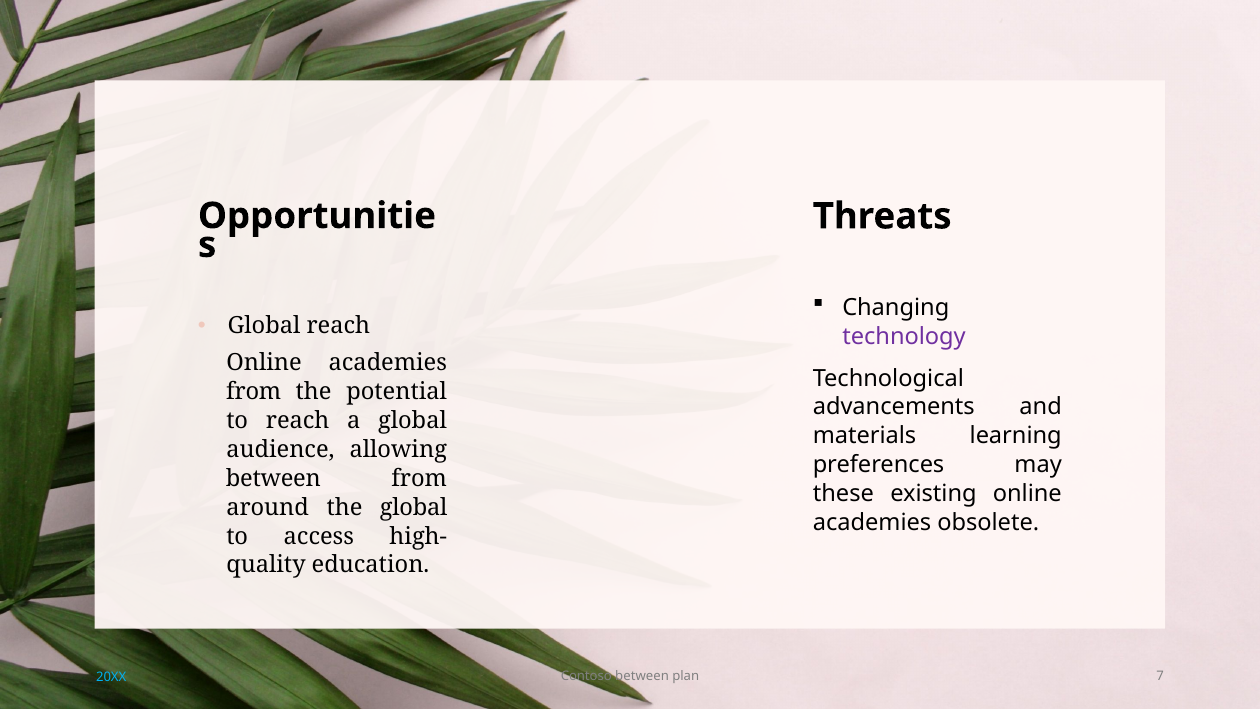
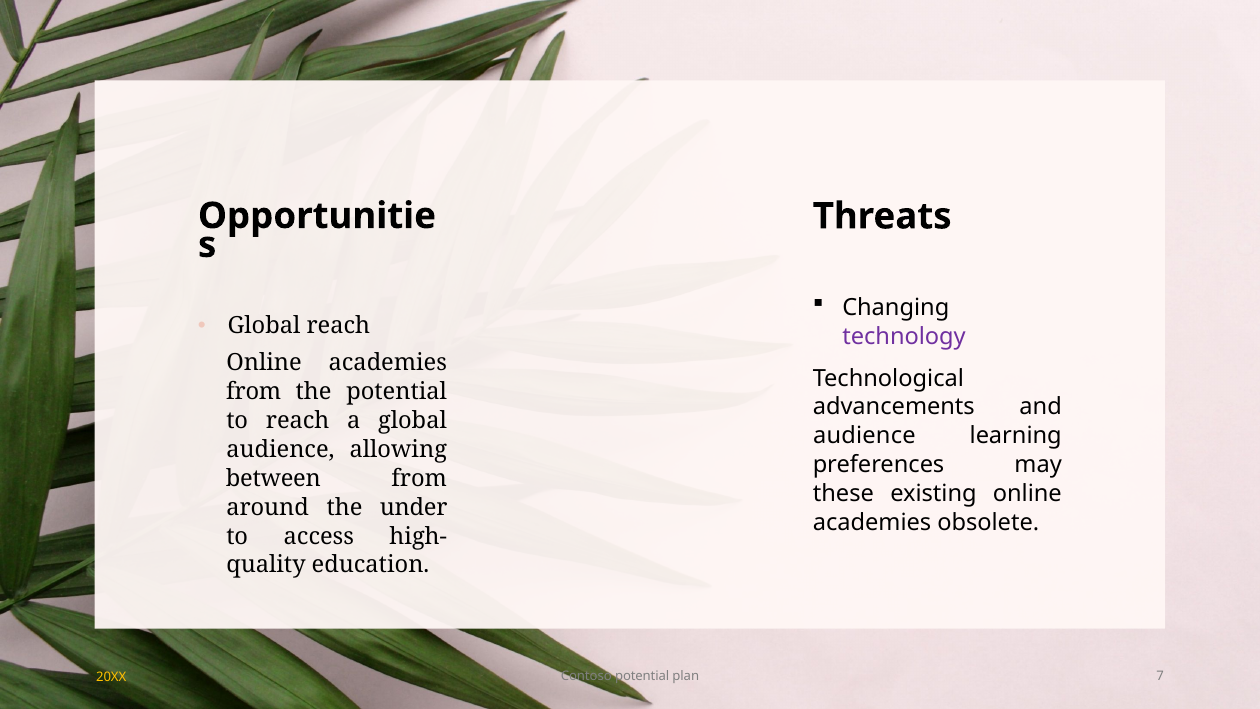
materials: materials -> audience (864, 436)
the global: global -> under (414, 507)
Contoso between: between -> potential (642, 676)
20XX colour: light blue -> yellow (111, 677)
